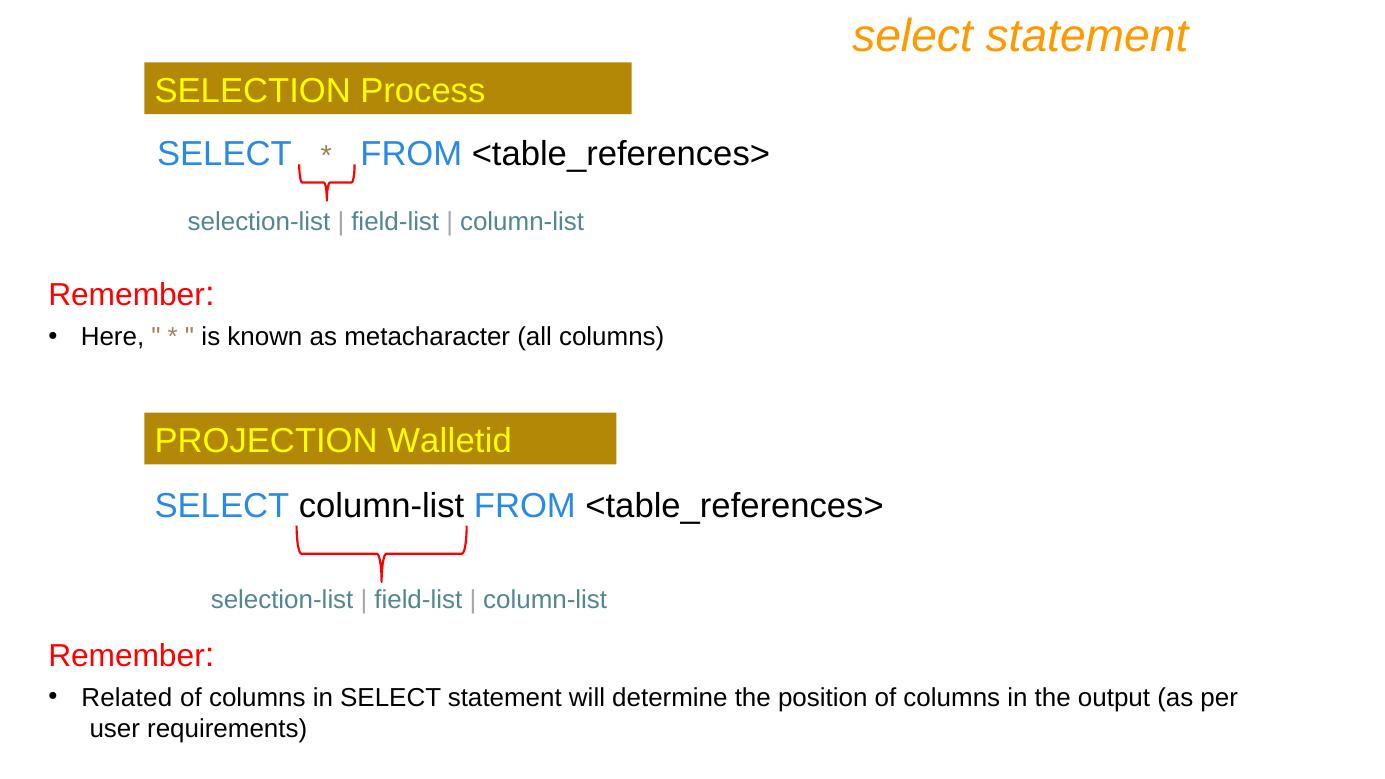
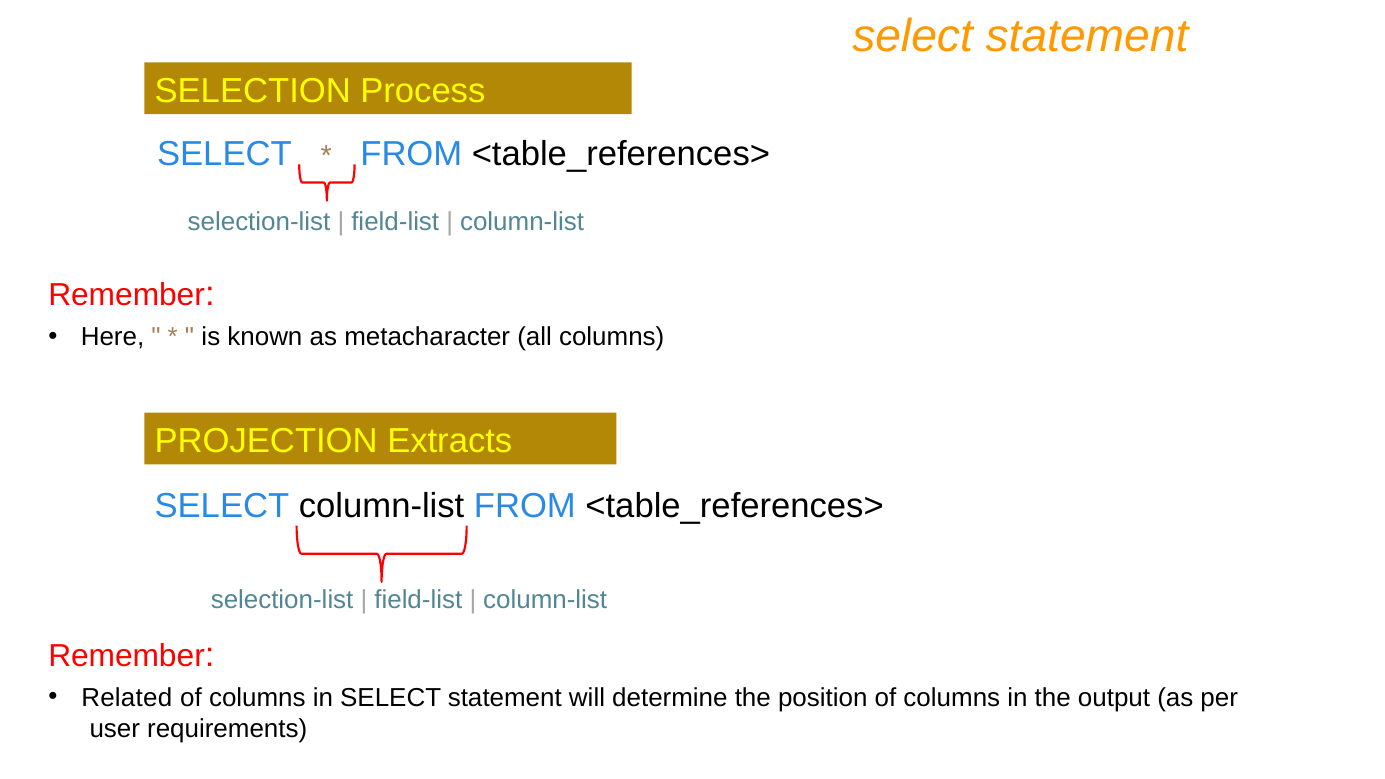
Walletid: Walletid -> Extracts (450, 441)
